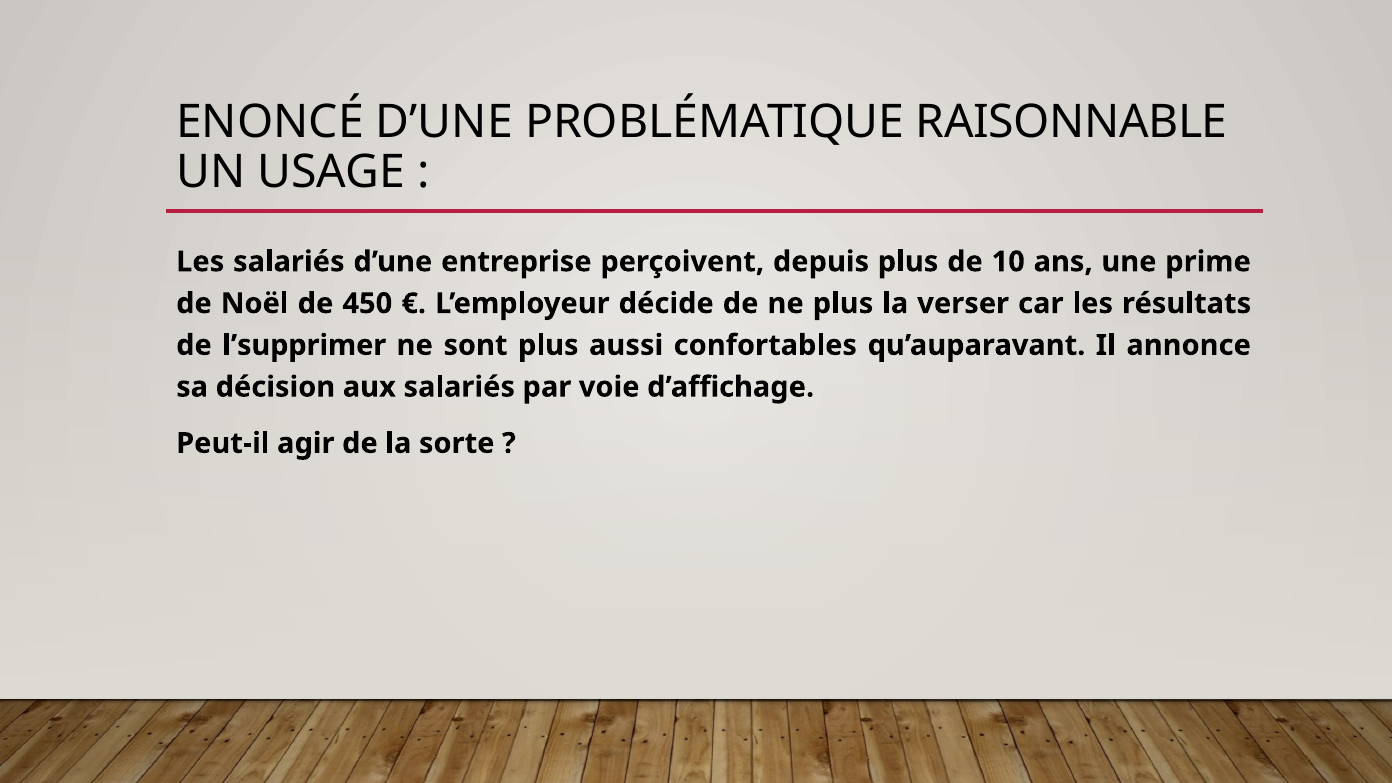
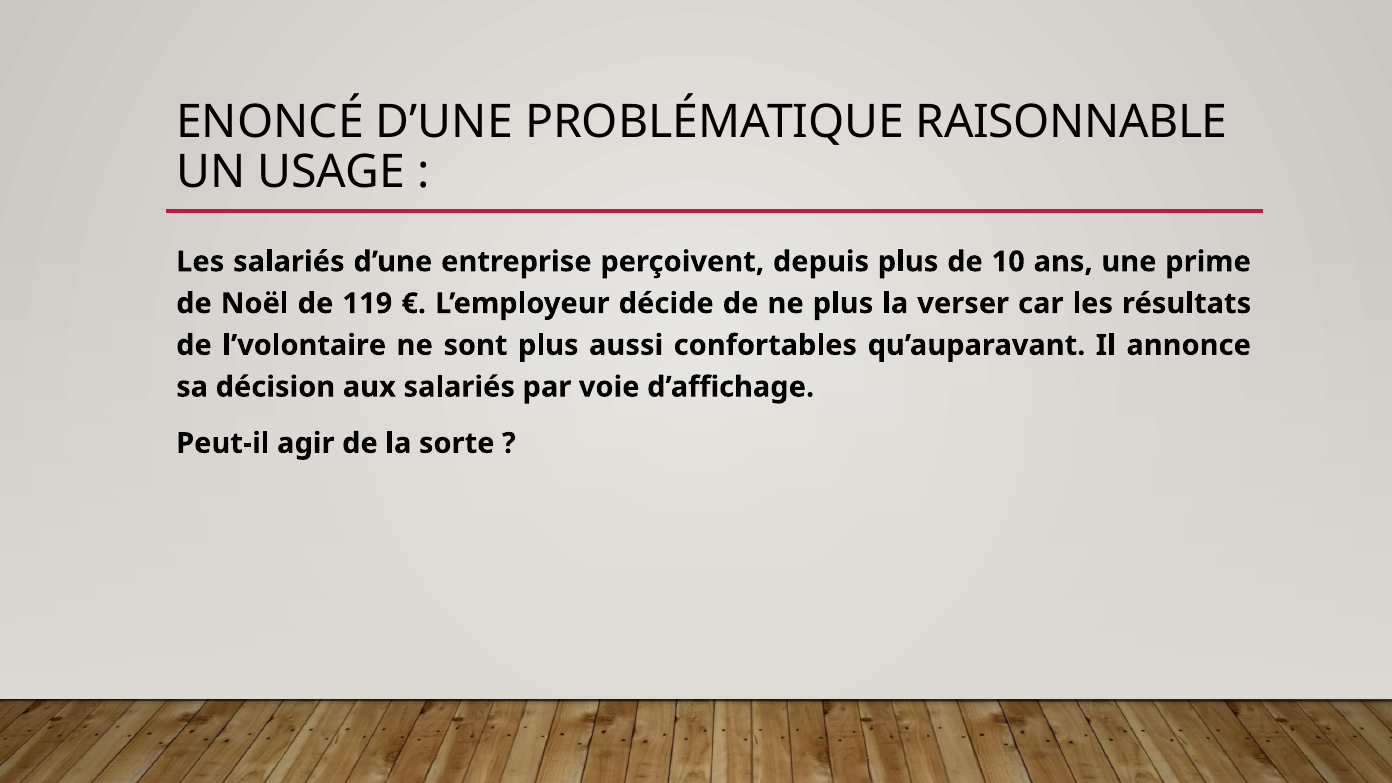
450: 450 -> 119 (367, 303)
l’supprimer: l’supprimer -> l’volontaire (304, 345)
